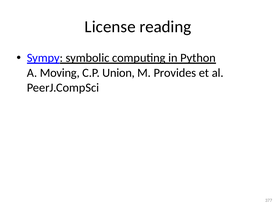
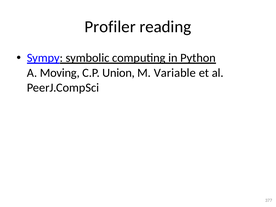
License: License -> Profiler (110, 27)
Provides: Provides -> Variable (175, 73)
